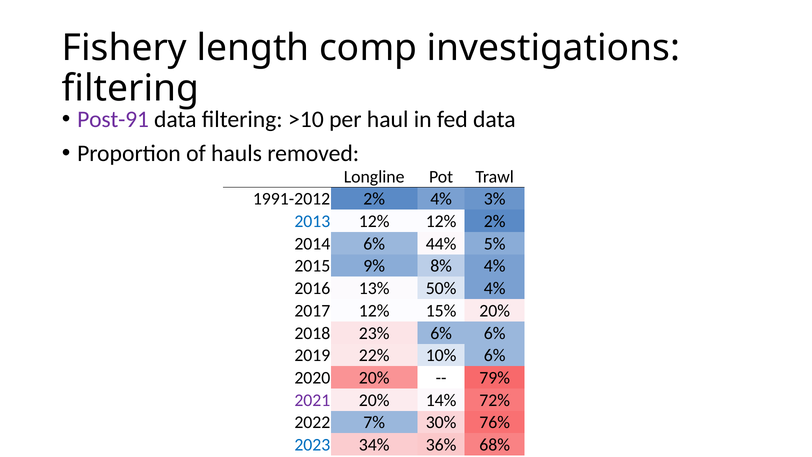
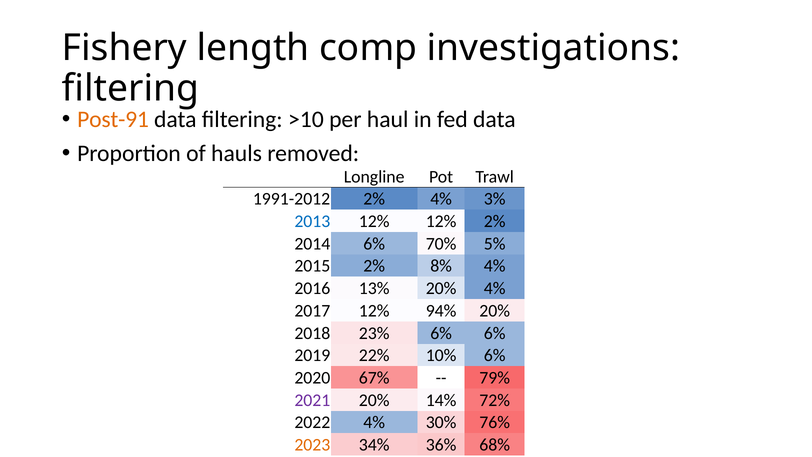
Post-91 colour: purple -> orange (113, 119)
44%: 44% -> 70% (441, 244)
2015 9%: 9% -> 2% (374, 266)
13% 50%: 50% -> 20% (441, 288)
15%: 15% -> 94% (441, 311)
2020 20%: 20% -> 67% (374, 378)
2022 7%: 7% -> 4% (374, 422)
2023 colour: blue -> orange (312, 445)
